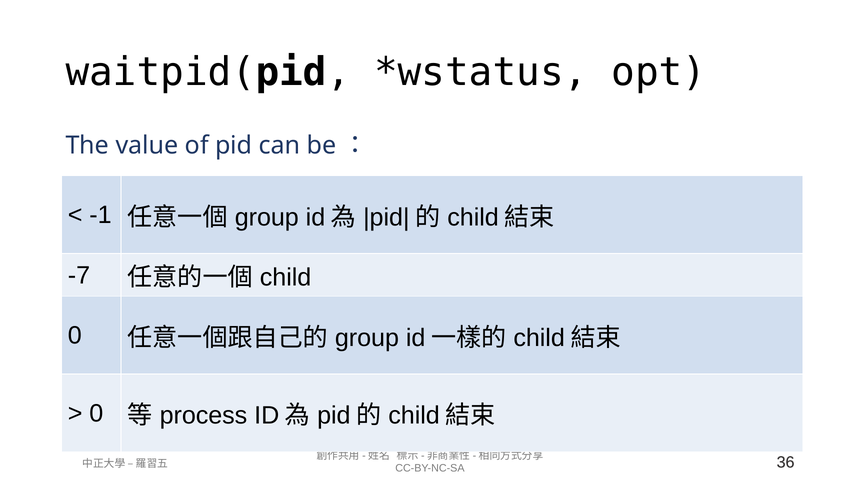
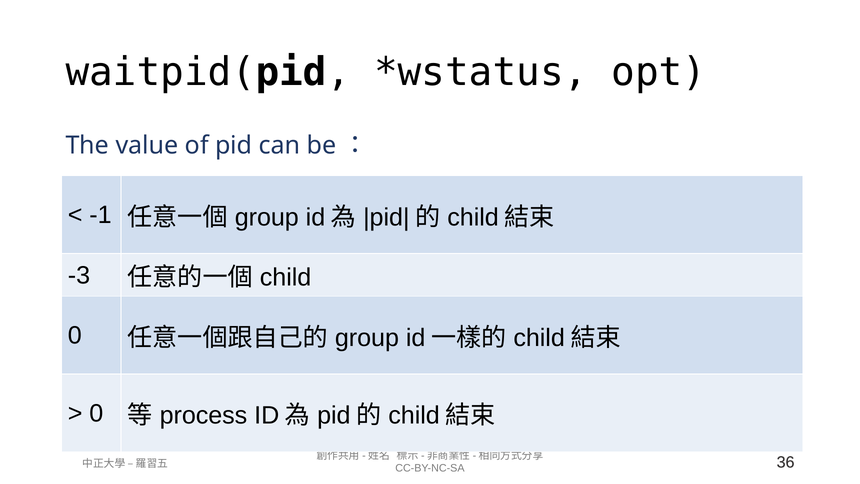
-7: -7 -> -3 (79, 275)
